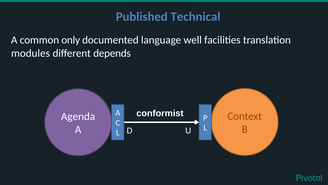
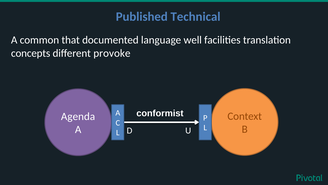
only: only -> that (71, 40)
modules: modules -> concepts (31, 53)
depends: depends -> provoke (112, 53)
